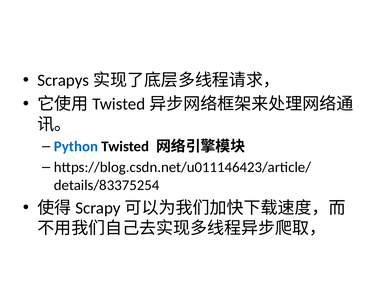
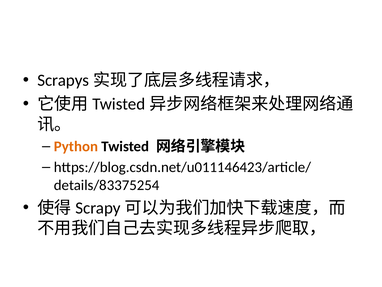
Python colour: blue -> orange (76, 146)
